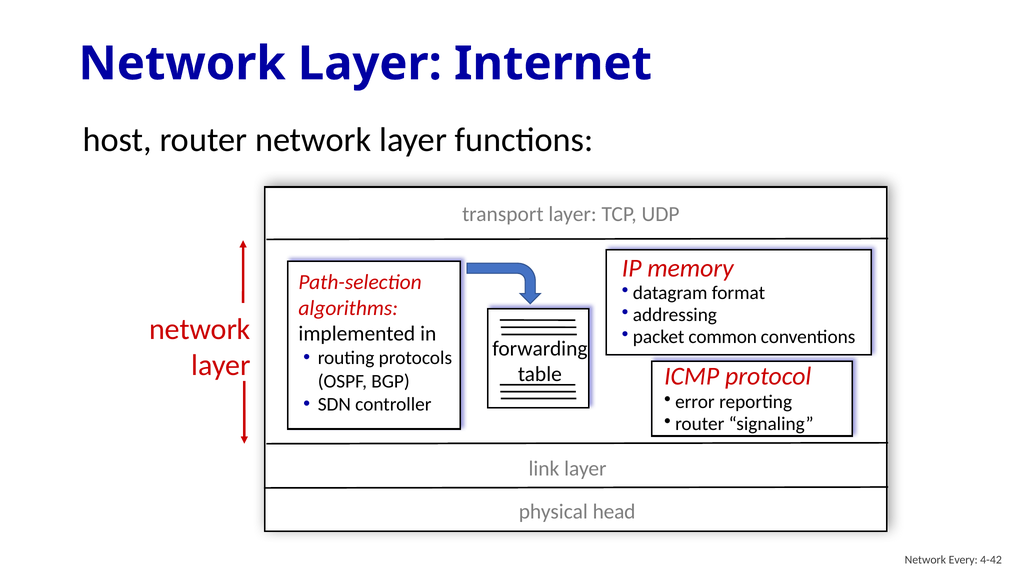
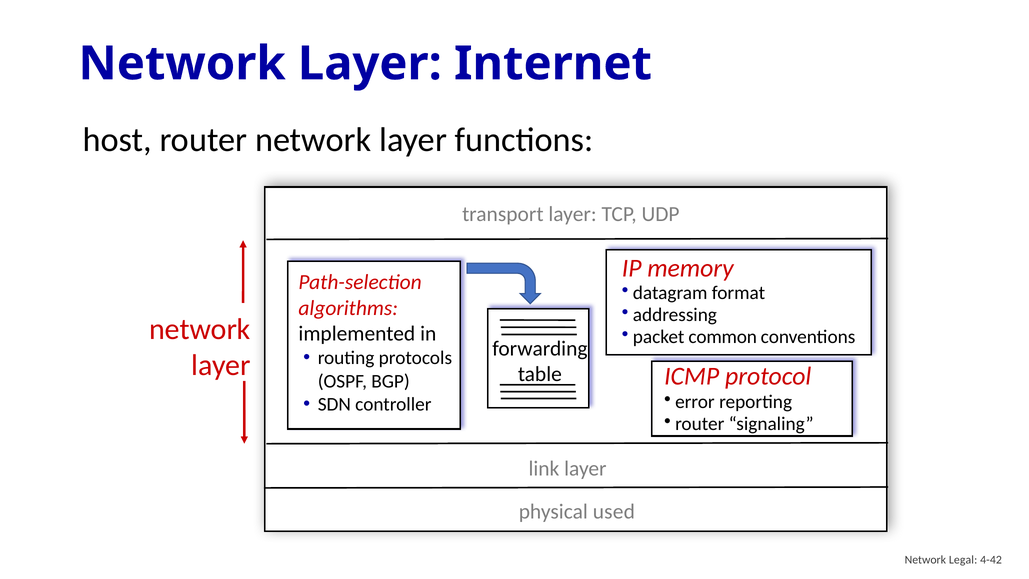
head: head -> used (614, 511)
Every: Every -> Legal (963, 560)
